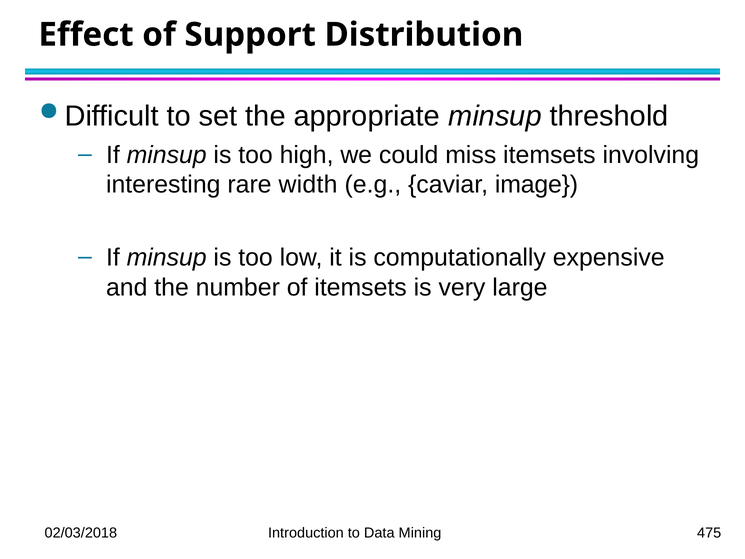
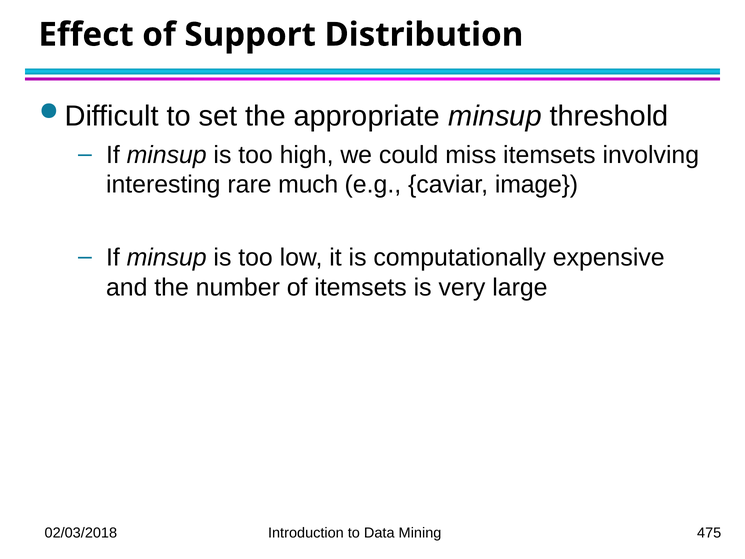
width: width -> much (308, 185)
